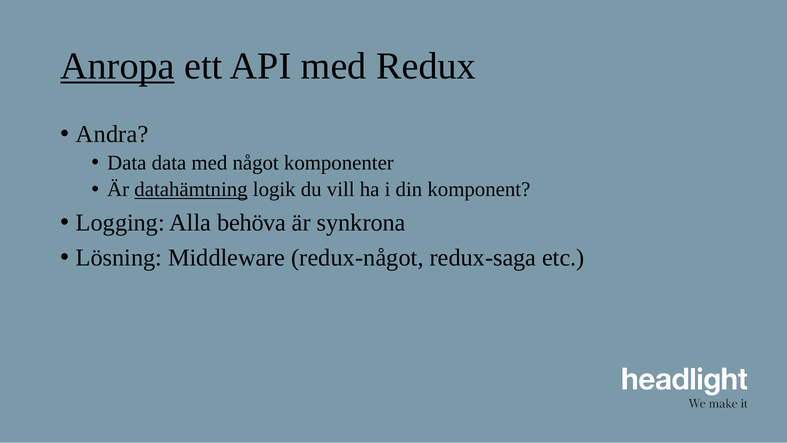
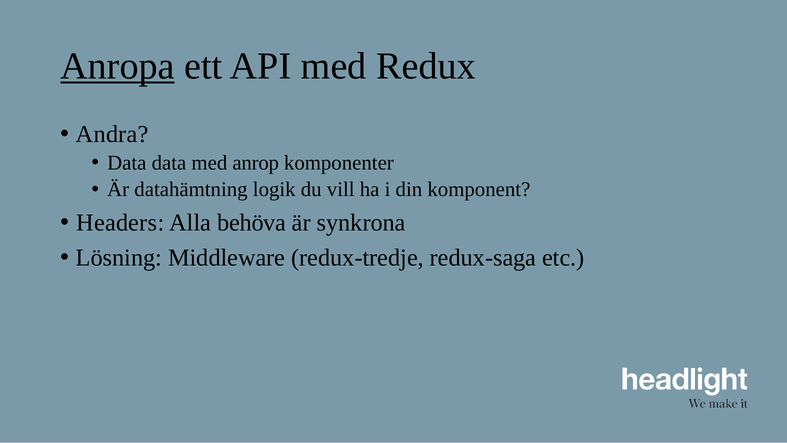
något: något -> anrop (256, 163)
datahämtning underline: present -> none (191, 190)
Logging: Logging -> Headers (120, 223)
redux-något: redux-något -> redux-tredje (358, 257)
